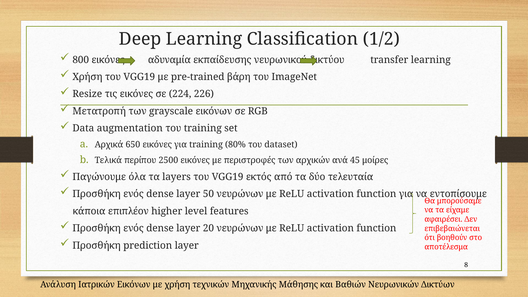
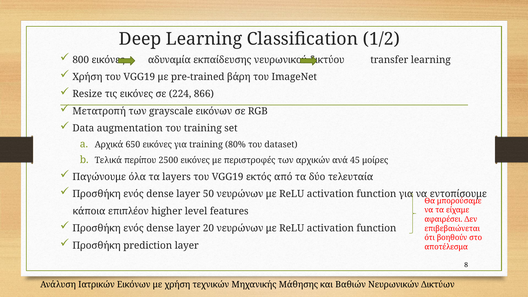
226: 226 -> 866 (204, 94)
